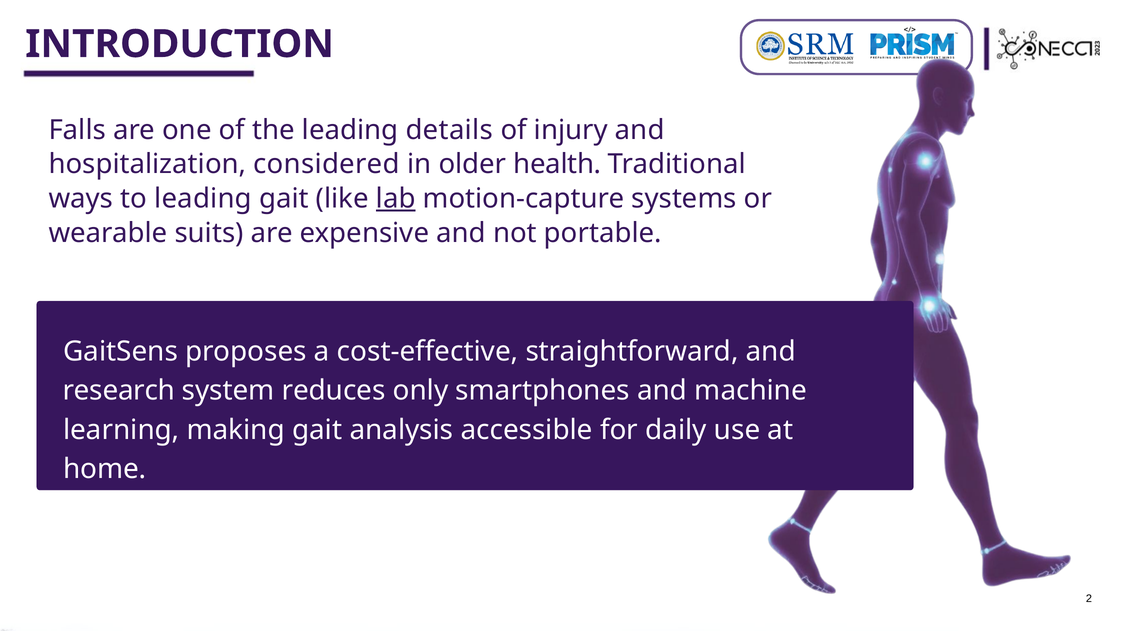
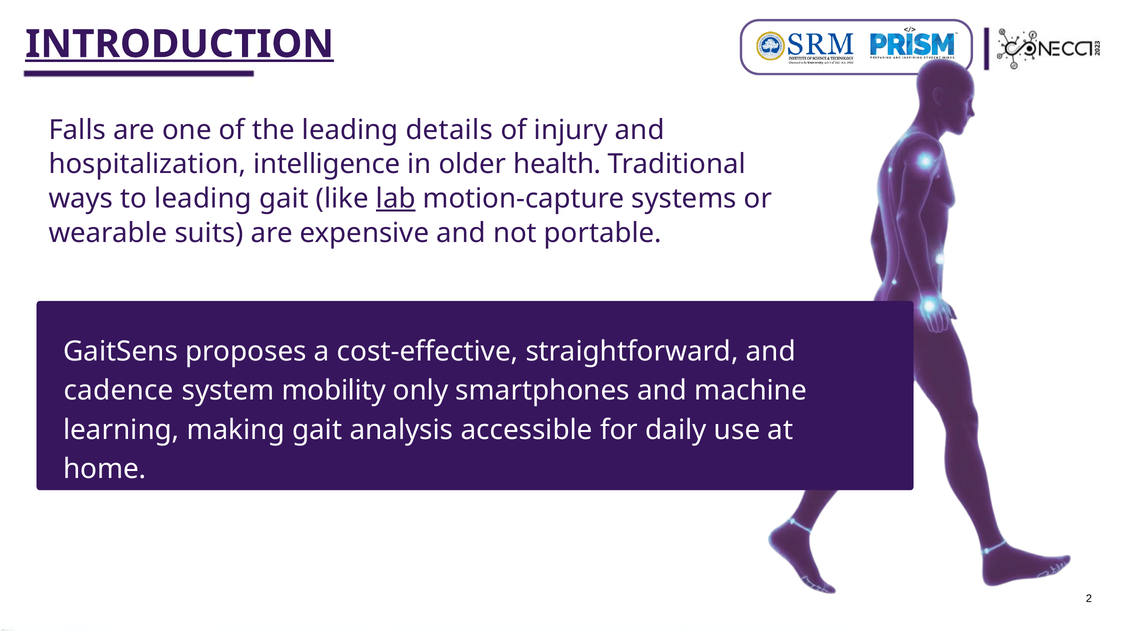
INTRODUCTION underline: none -> present (180, 44)
considered: considered -> intelligence (327, 164)
research: research -> cadence (119, 390)
reduces: reduces -> mobility (334, 390)
